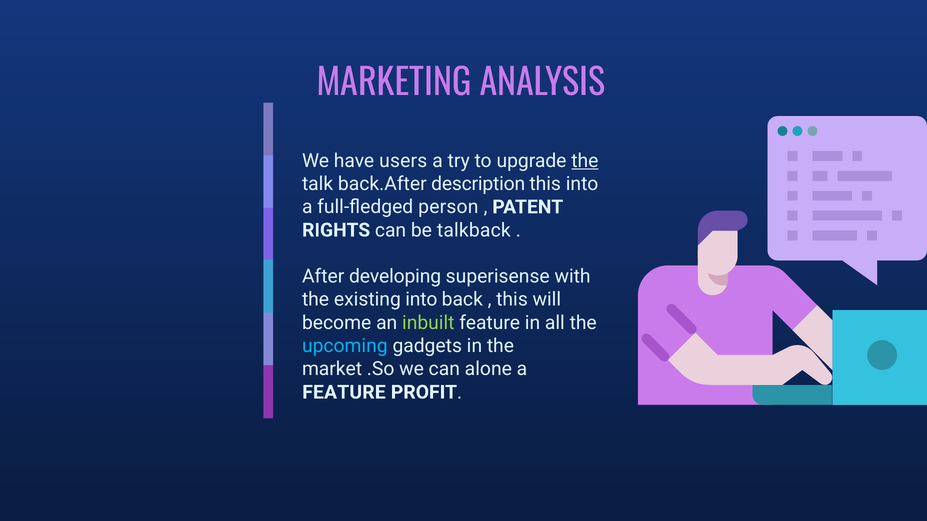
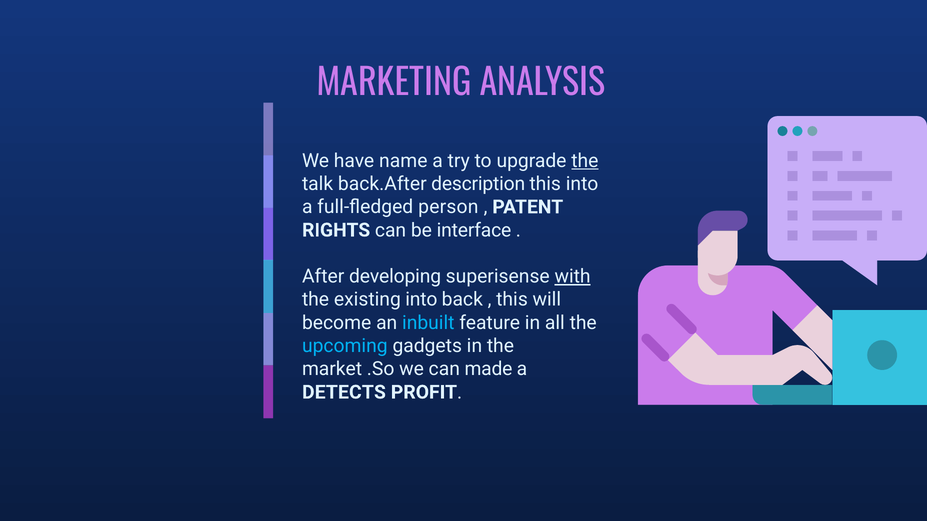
users: users -> name (403, 161)
talkback: talkback -> interface (474, 230)
with underline: none -> present (573, 277)
inbuilt colour: light green -> light blue (428, 323)
alone: alone -> made (488, 369)
FEATURE: FEATURE -> DETECTS (344, 393)
